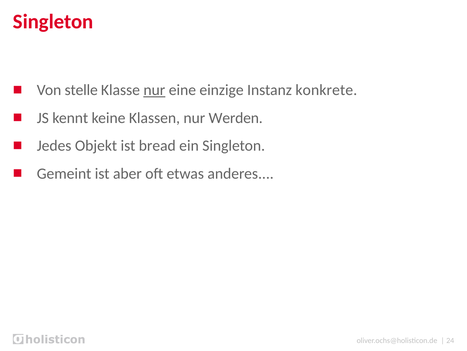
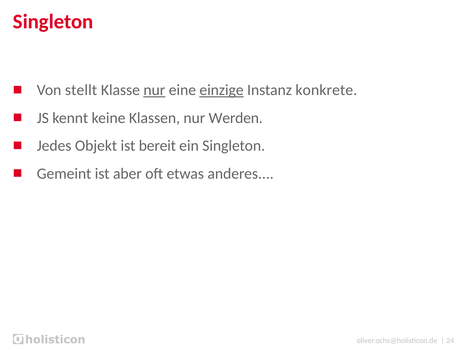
stelle: stelle -> stellt (81, 90)
einzige underline: none -> present (222, 90)
bread: bread -> bereit (157, 145)
